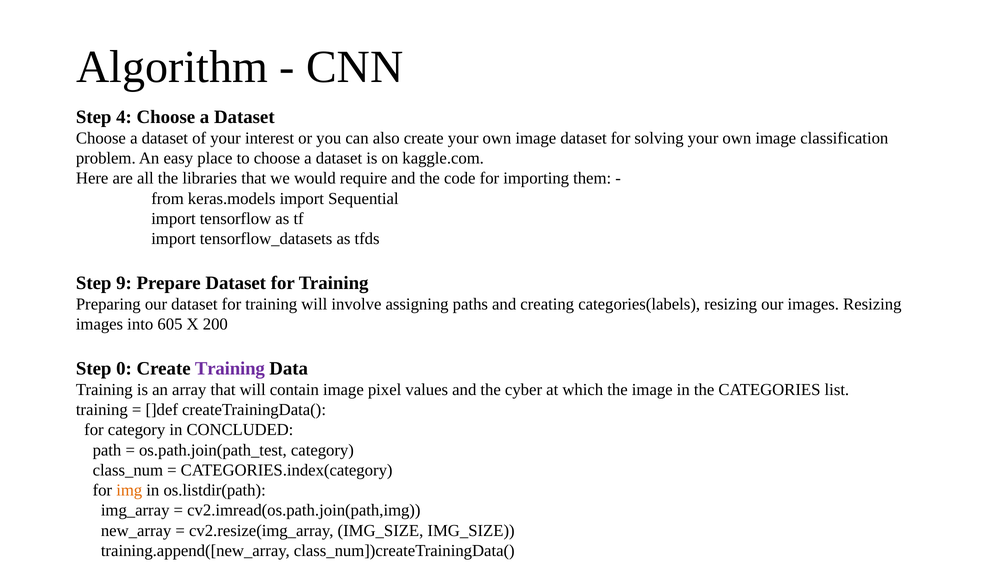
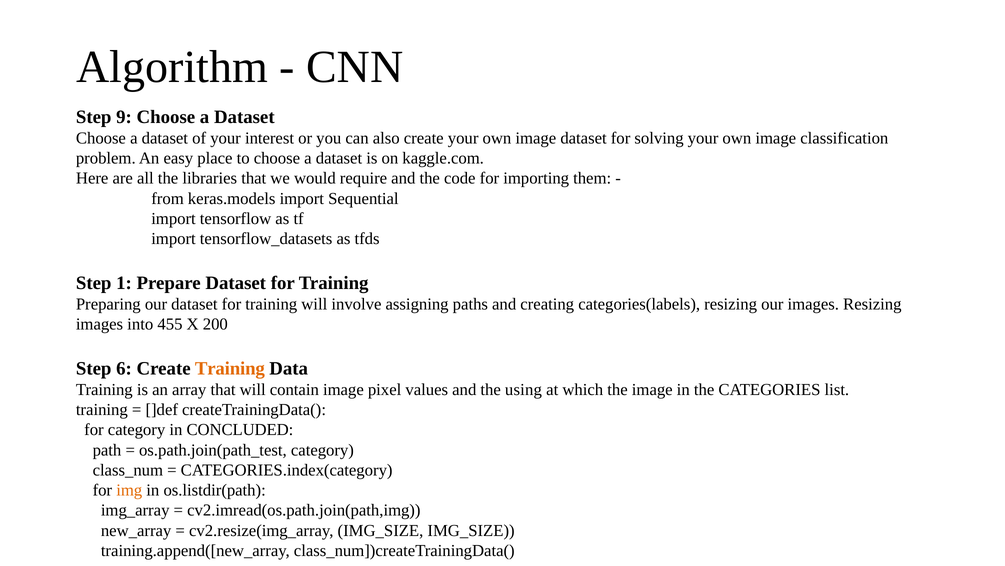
4: 4 -> 9 (124, 117)
9: 9 -> 1 (124, 283)
605: 605 -> 455 (170, 324)
0: 0 -> 6 (124, 368)
Training colour: purple -> orange (230, 368)
cyber: cyber -> using (523, 389)
